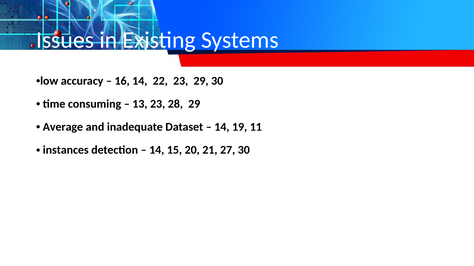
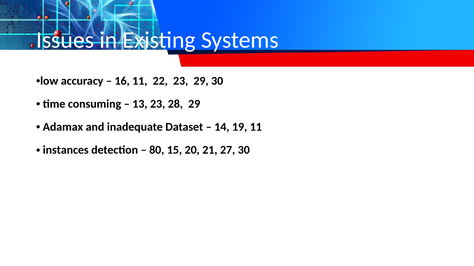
16 14: 14 -> 11 (140, 81)
Average: Average -> Adamax (63, 127)
14: 14 -> 80 (157, 150)
